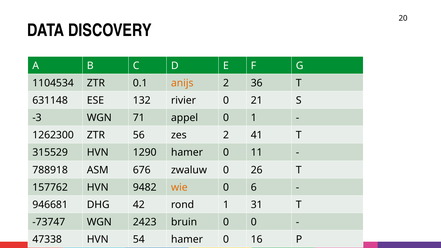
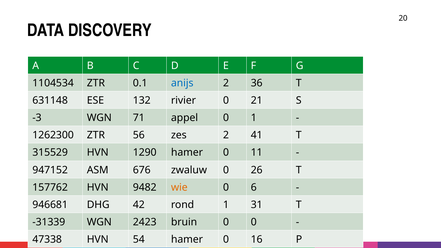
anijs colour: orange -> blue (182, 83)
788918: 788918 -> 947152 (50, 170)
-73747: -73747 -> -31339 (49, 222)
